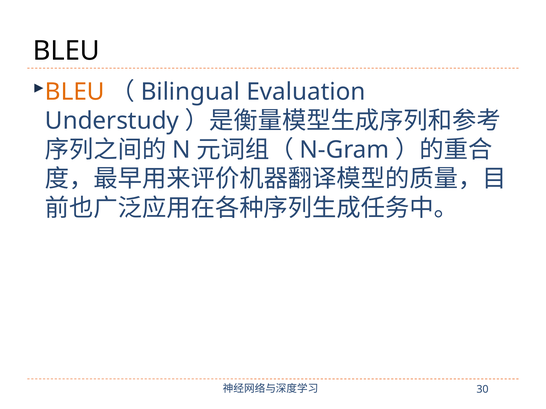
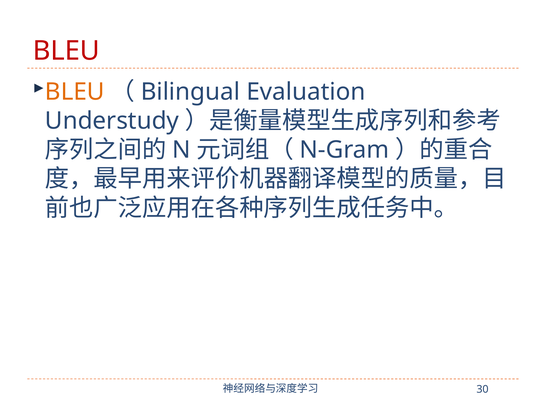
BLEU colour: black -> red (66, 51)
